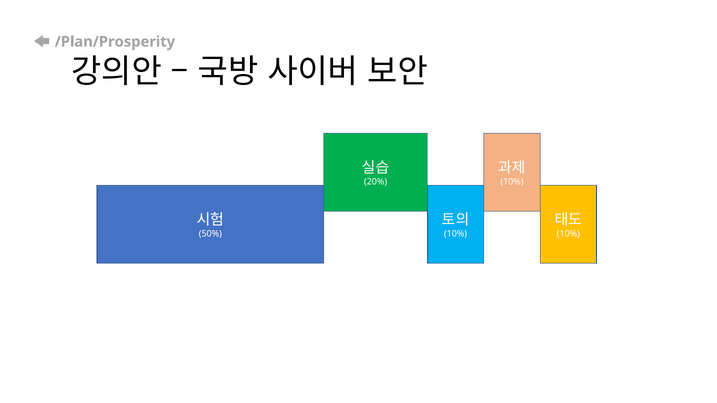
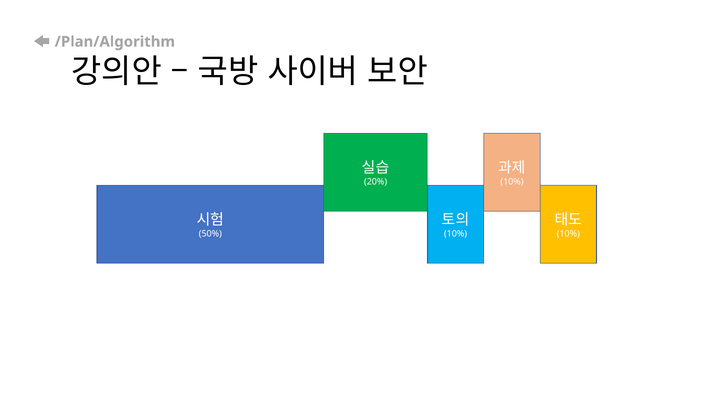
/Plan/Prosperity: /Plan/Prosperity -> /Plan/Algorithm (115, 42)
